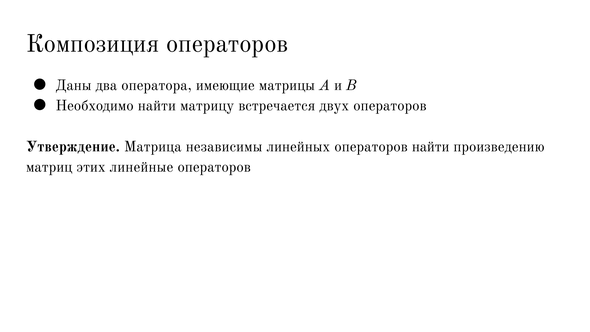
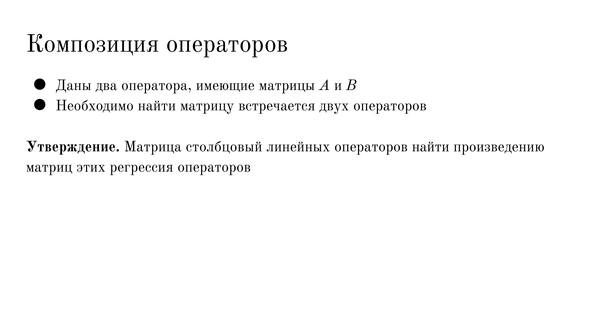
независимы: независимы -> столбцовый (224, 146)
линейные: линейные -> регрессия (142, 167)
